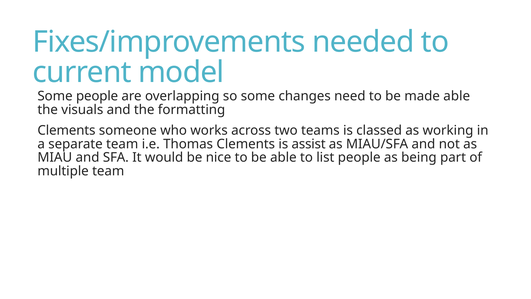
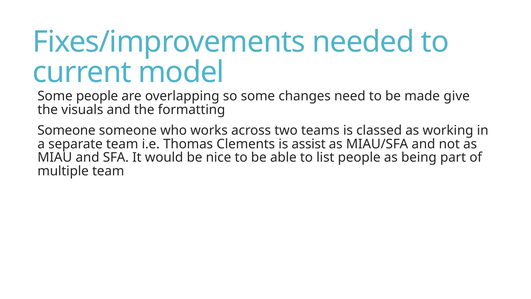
made able: able -> give (457, 96)
Clements: Clements -> Someone (66, 130)
